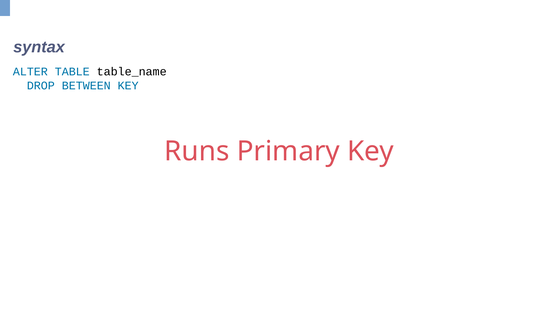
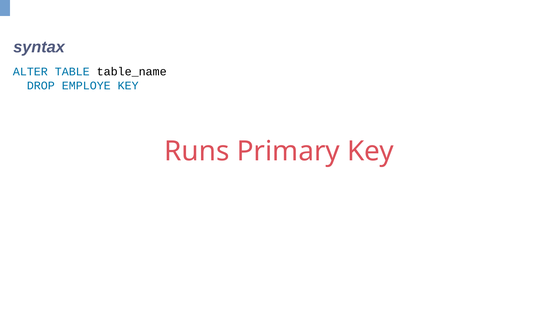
BETWEEN: BETWEEN -> EMPLOYE (86, 86)
